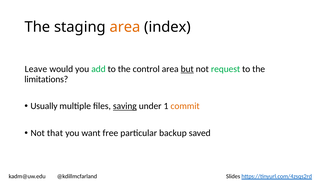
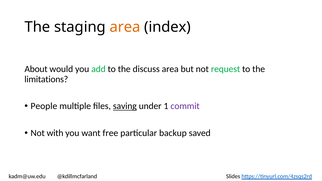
Leave: Leave -> About (36, 69)
control: control -> discuss (146, 69)
but underline: present -> none (187, 69)
Usually: Usually -> People (44, 106)
commit colour: orange -> purple (185, 106)
that: that -> with (55, 133)
